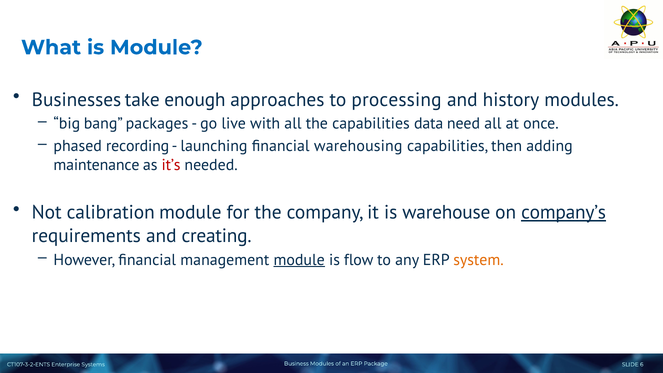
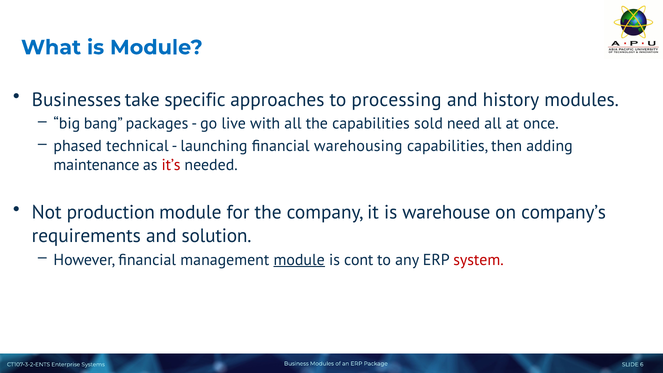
enough: enough -> specific (195, 100)
data: data -> sold (429, 124)
recording: recording -> technical (137, 146)
calibration: calibration -> production (111, 212)
company’s underline: present -> none (564, 212)
creating: creating -> solution (217, 236)
flow: flow -> cont (359, 260)
system colour: orange -> red (478, 260)
